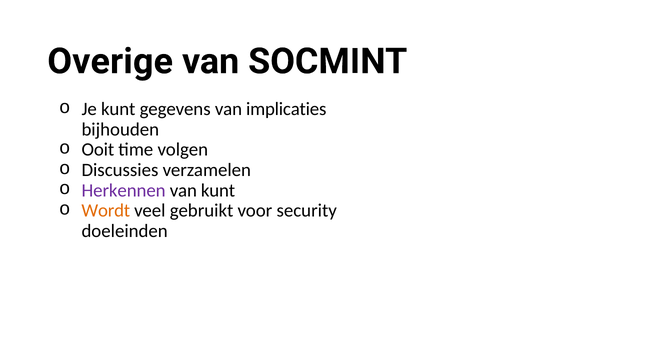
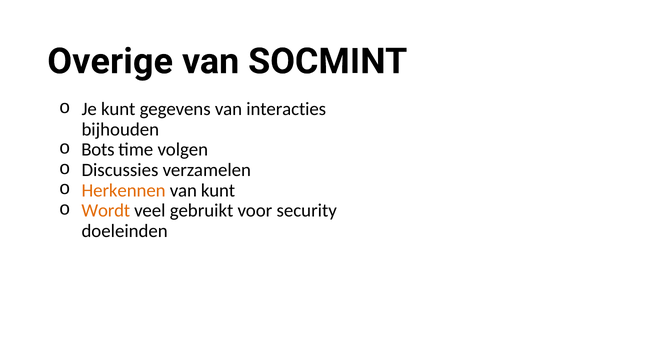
implicaties: implicaties -> interacties (286, 109)
Ooit: Ooit -> Bots (98, 150)
Herkennen colour: purple -> orange (124, 191)
